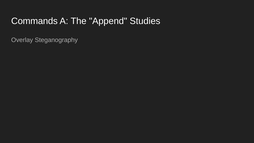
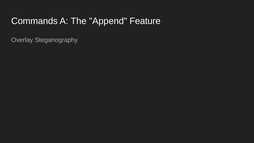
Studies: Studies -> Feature (145, 21)
